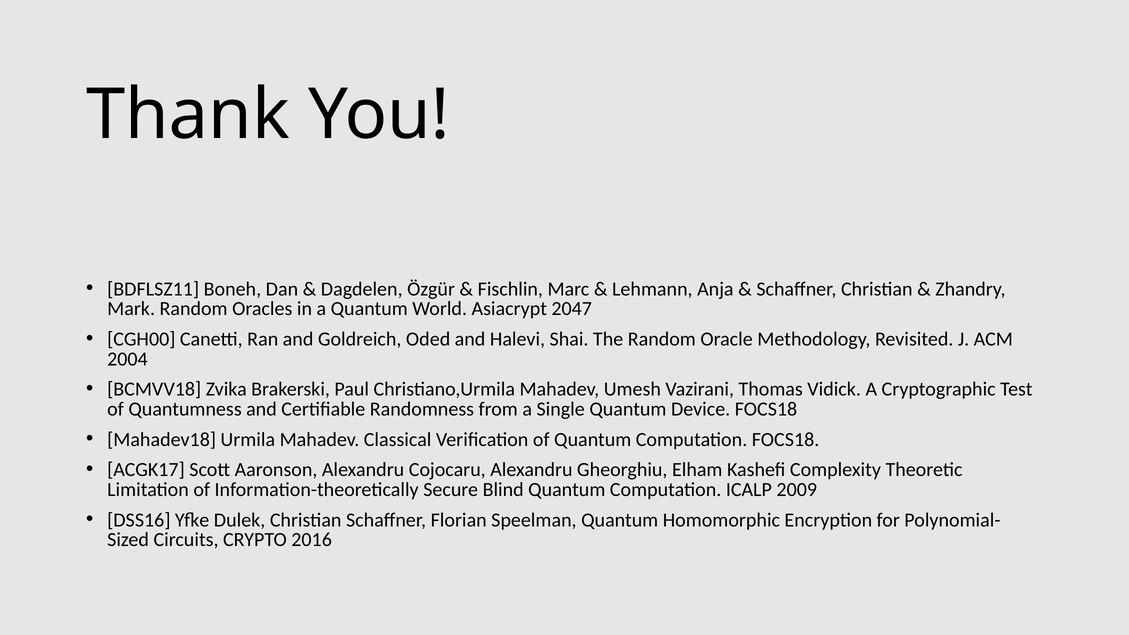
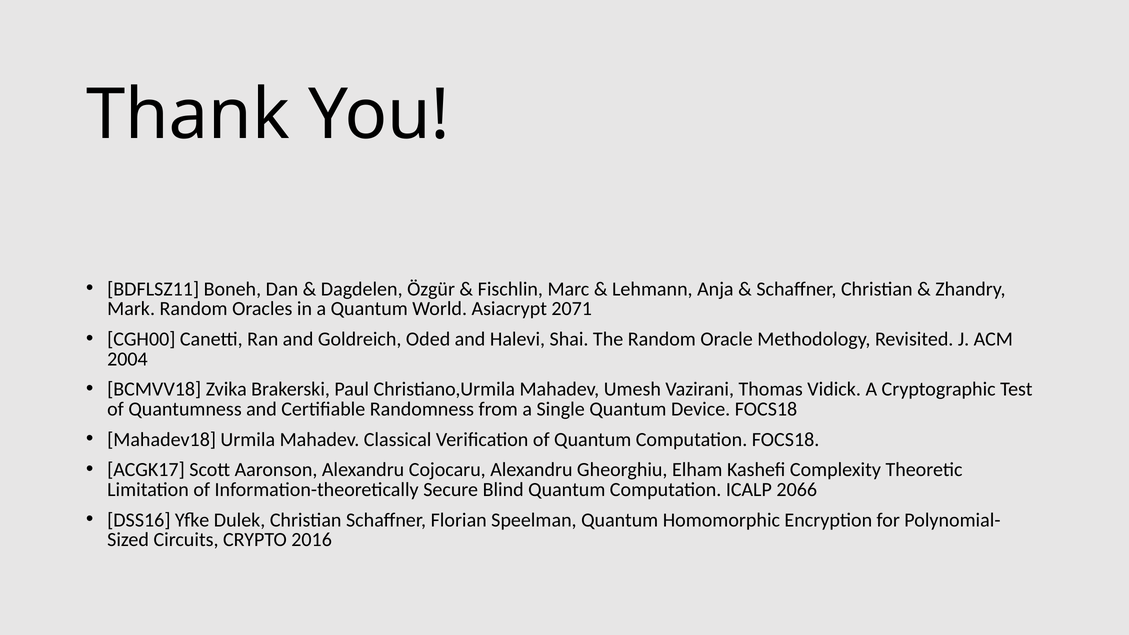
2047: 2047 -> 2071 (572, 309)
2009: 2009 -> 2066 (797, 490)
